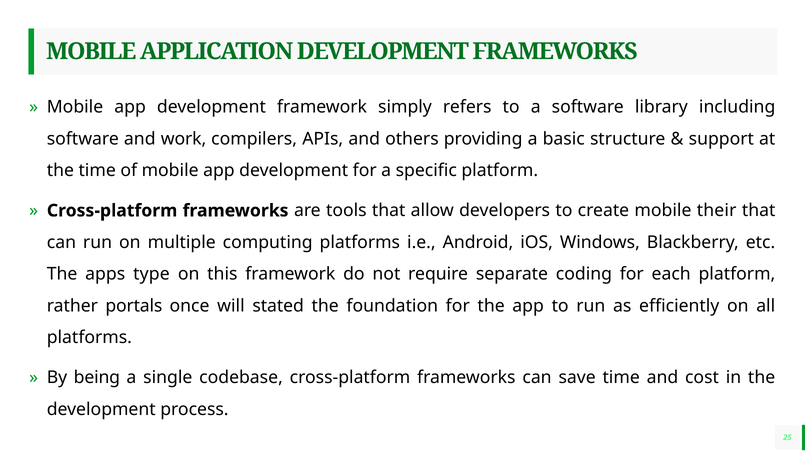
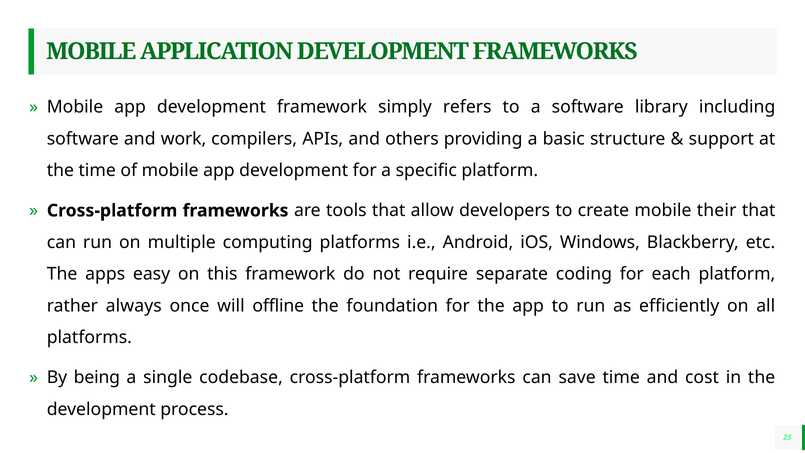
type: type -> easy (152, 274)
portals: portals -> always (134, 306)
stated: stated -> offline (278, 306)
